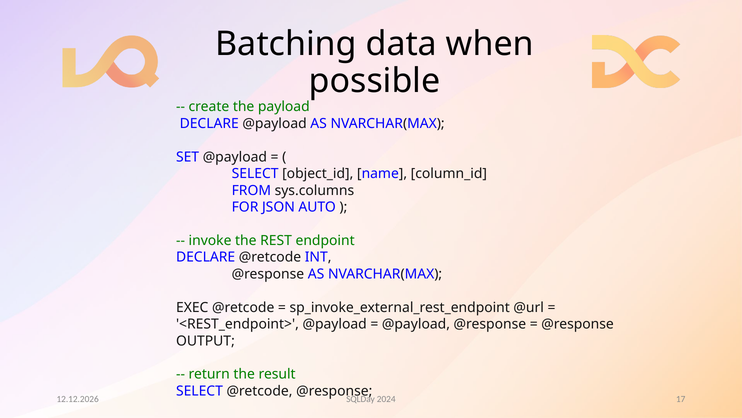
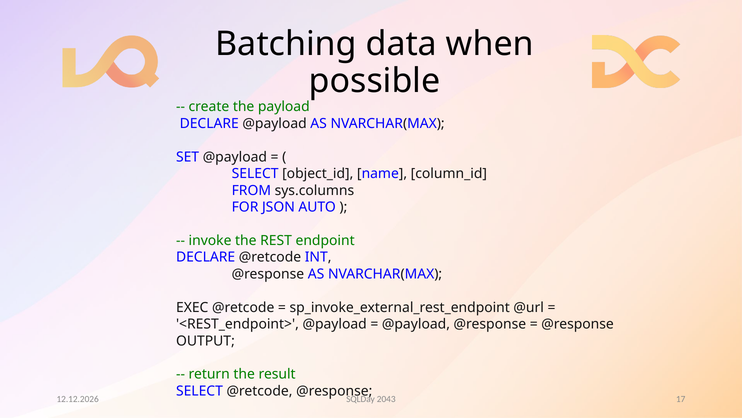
2024: 2024 -> 2043 (386, 398)
